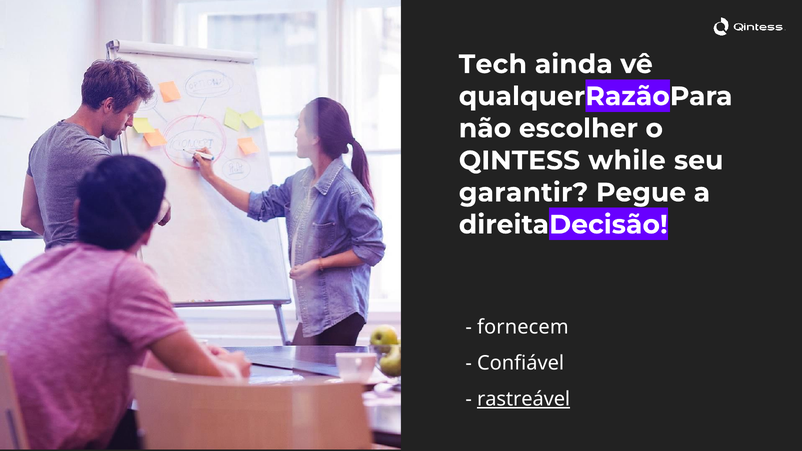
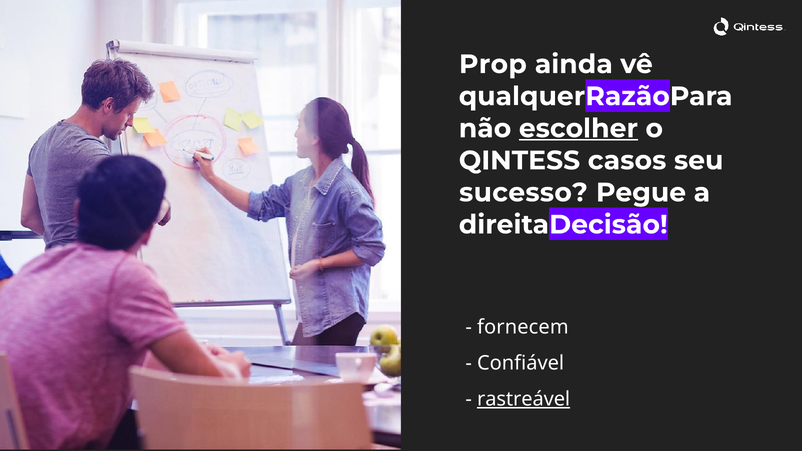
Tech: Tech -> Prop (493, 64)
escolher underline: none -> present (578, 128)
while: while -> casos (627, 161)
garantir: garantir -> sucesso (523, 193)
